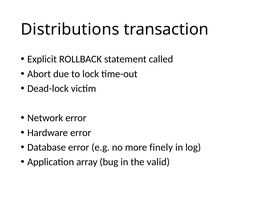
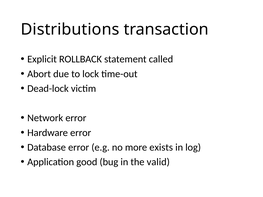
finely: finely -> exists (161, 148)
array: array -> good (87, 162)
